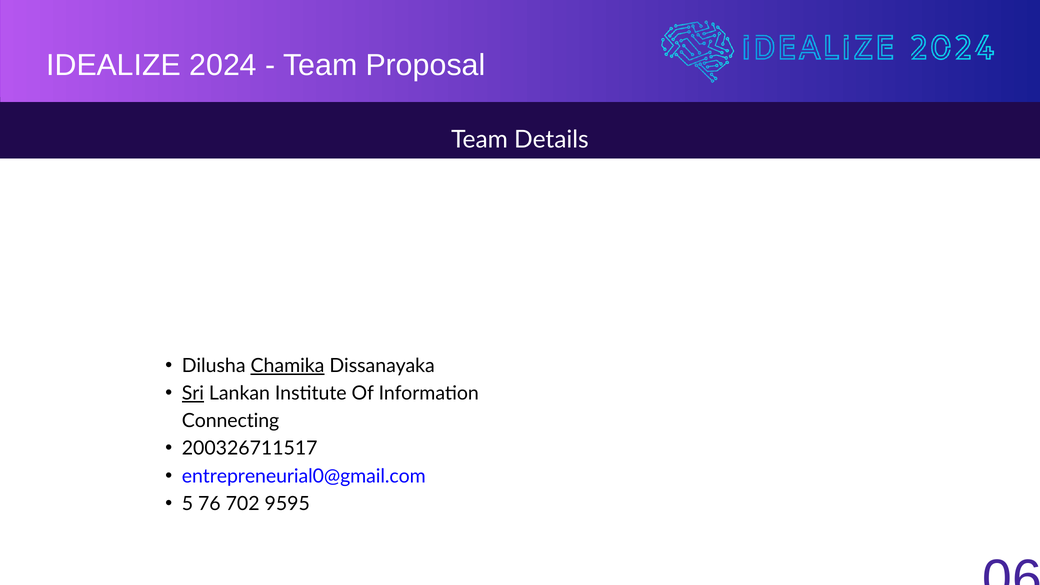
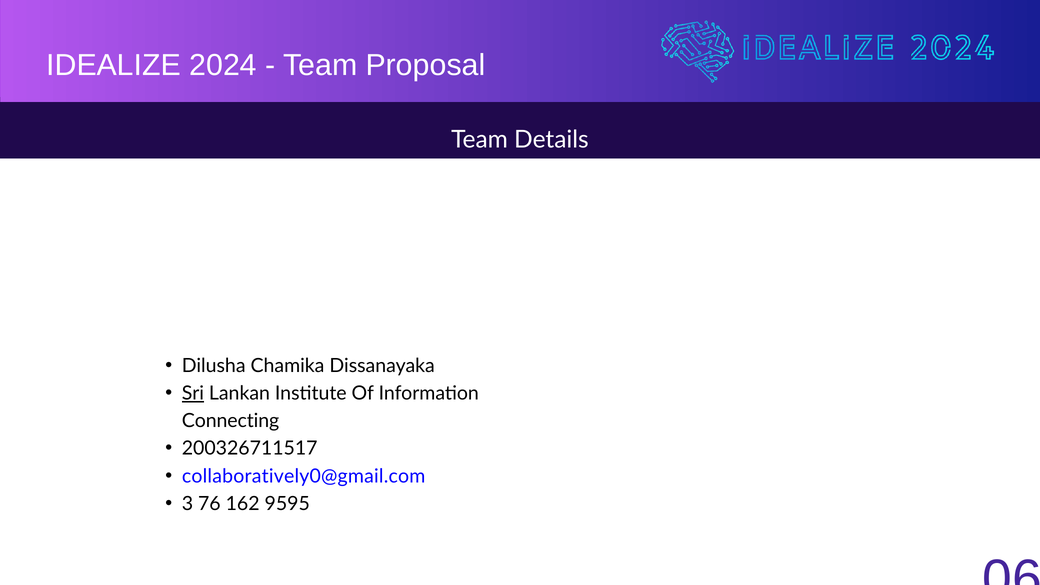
Chamika underline: present -> none (287, 366)
entrepreneurial0@gmail.com: entrepreneurial0@gmail.com -> collaboratively0@gmail.com (304, 476)
5: 5 -> 3 (187, 504)
702: 702 -> 162 (243, 504)
